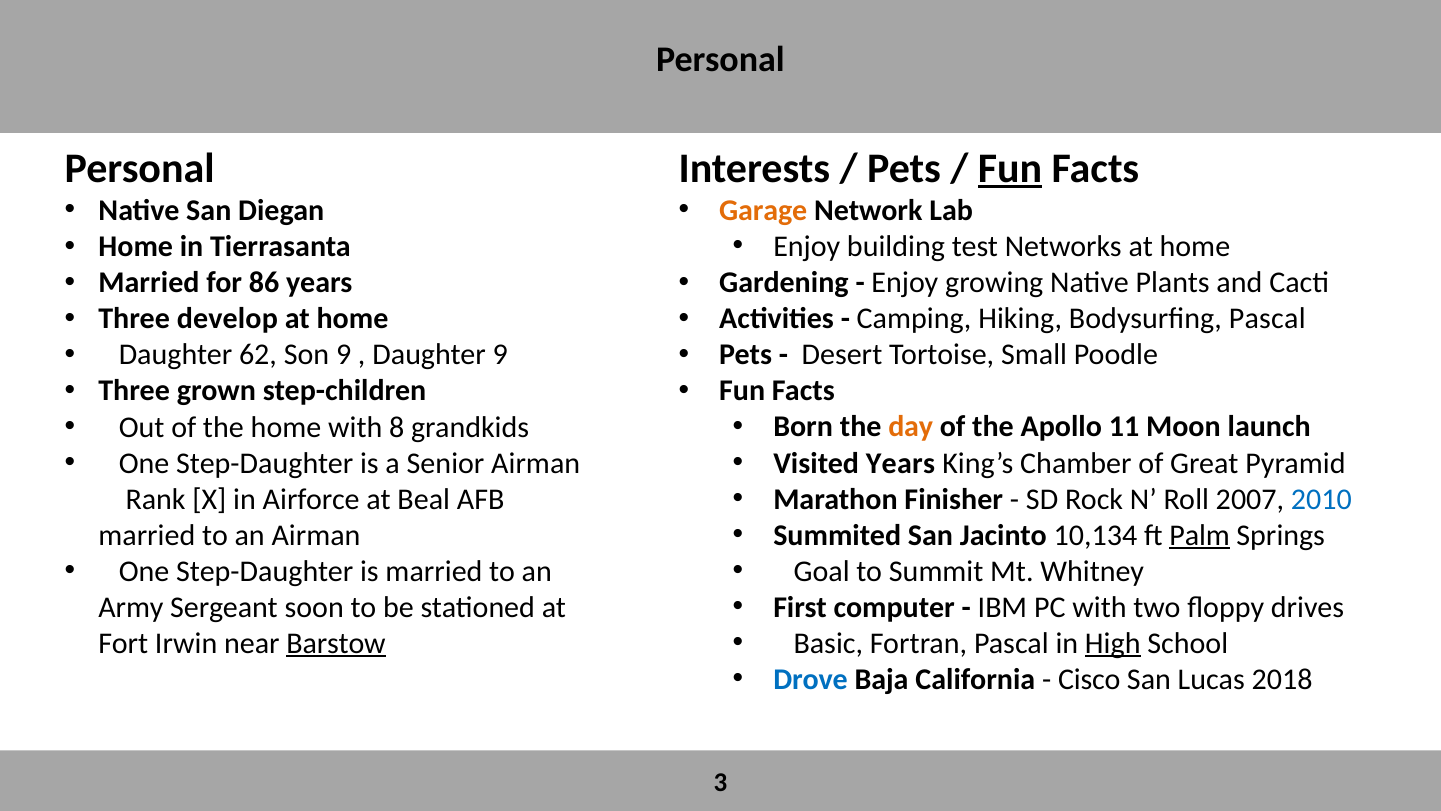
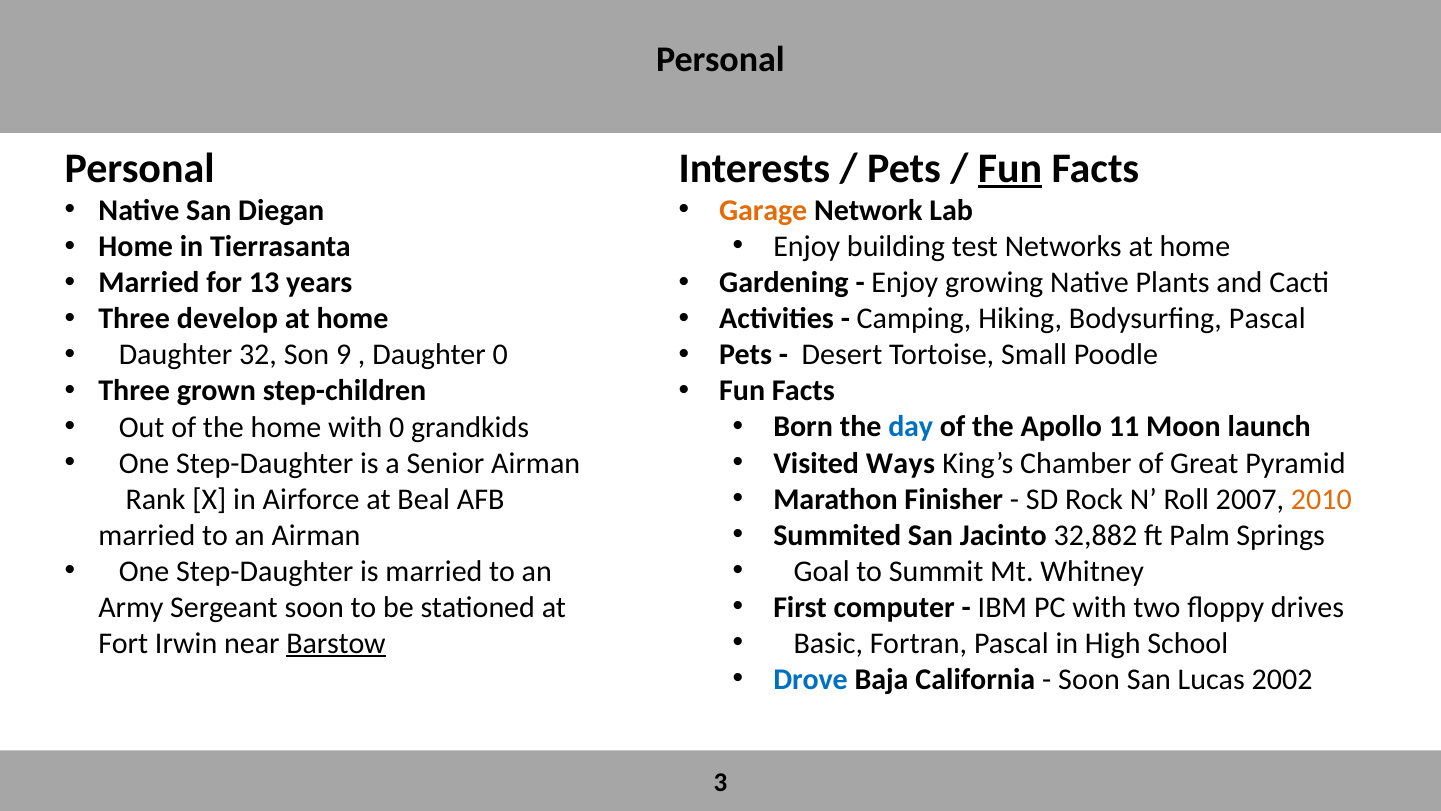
86: 86 -> 13 (264, 283)
62: 62 -> 32 (258, 355)
Daughter 9: 9 -> 0 (500, 355)
day colour: orange -> blue (911, 427)
with 8: 8 -> 0 (397, 427)
Visited Years: Years -> Ways (901, 463)
2010 colour: blue -> orange (1321, 499)
10,134: 10,134 -> 32,882 (1096, 535)
Palm underline: present -> none (1200, 535)
High underline: present -> none (1113, 643)
Cisco: Cisco -> Soon (1089, 679)
2018: 2018 -> 2002 (1282, 679)
